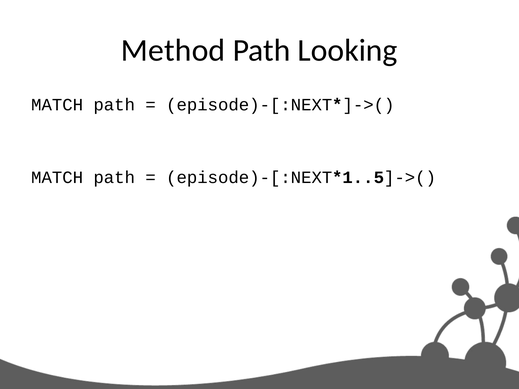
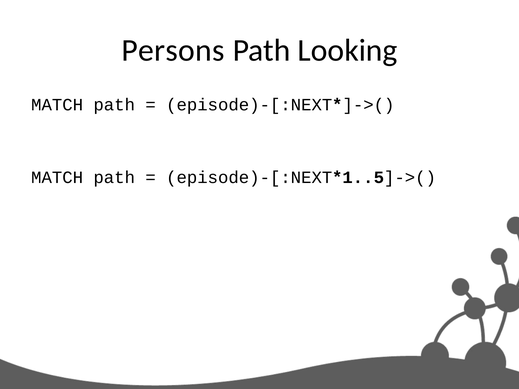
Method: Method -> Persons (173, 50)
